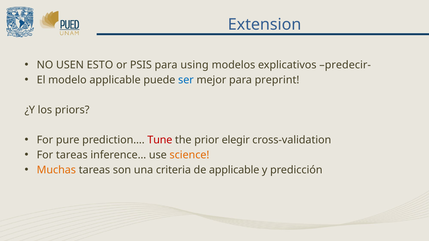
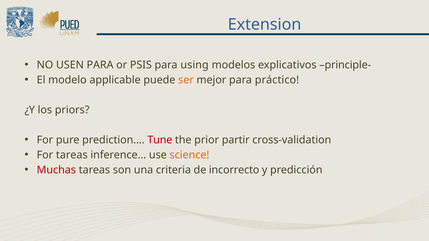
USEN ESTO: ESTO -> PARA (100, 65)
predecir-: predecir- -> principle- (345, 65)
ser colour: blue -> orange (186, 80)
preprint: preprint -> práctico (277, 80)
elegir: elegir -> partir (236, 140)
Muchas colour: orange -> red (56, 170)
de applicable: applicable -> incorrecto (234, 170)
